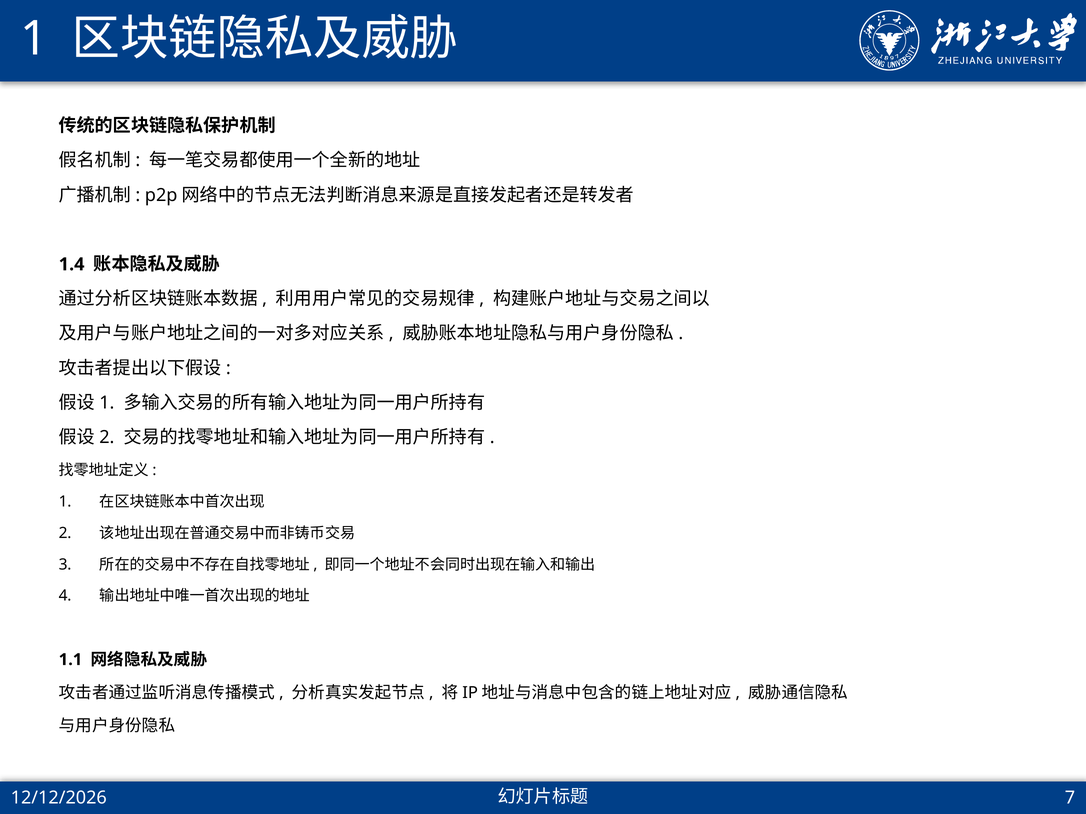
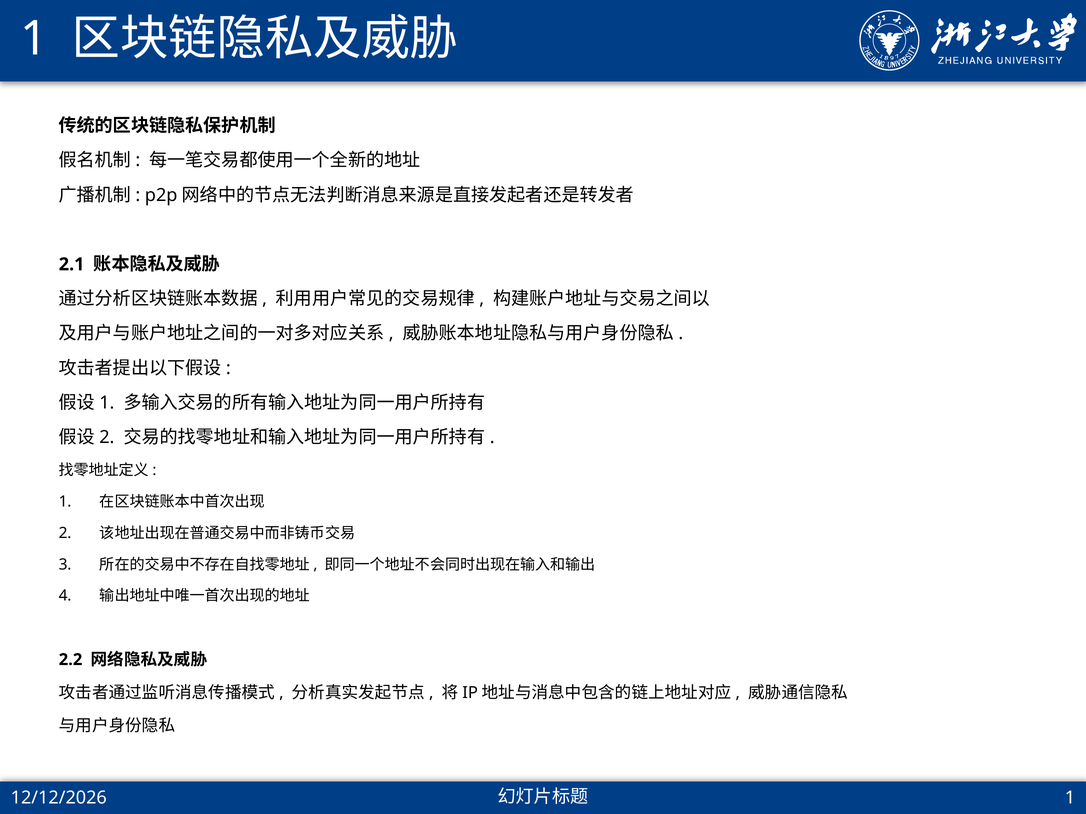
1.4: 1.4 -> 2.1 (72, 264)
1.1: 1.1 -> 2.2 (71, 660)
7: 7 -> 1 (1070, 798)
